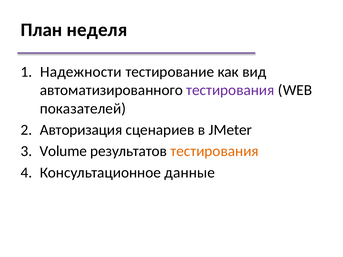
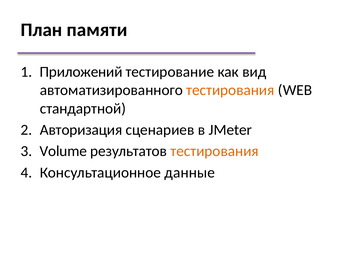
неделя: неделя -> памяти (97, 30)
Надежности: Надежности -> Приложений (81, 72)
тестирования colour: purple -> orange (230, 90)
показателей: показателей -> стандартной (83, 109)
